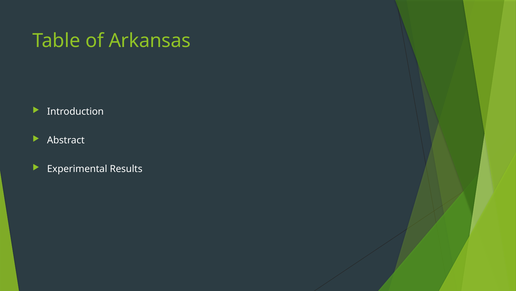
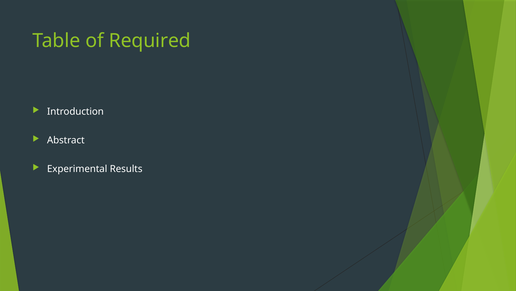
Arkansas: Arkansas -> Required (150, 41)
